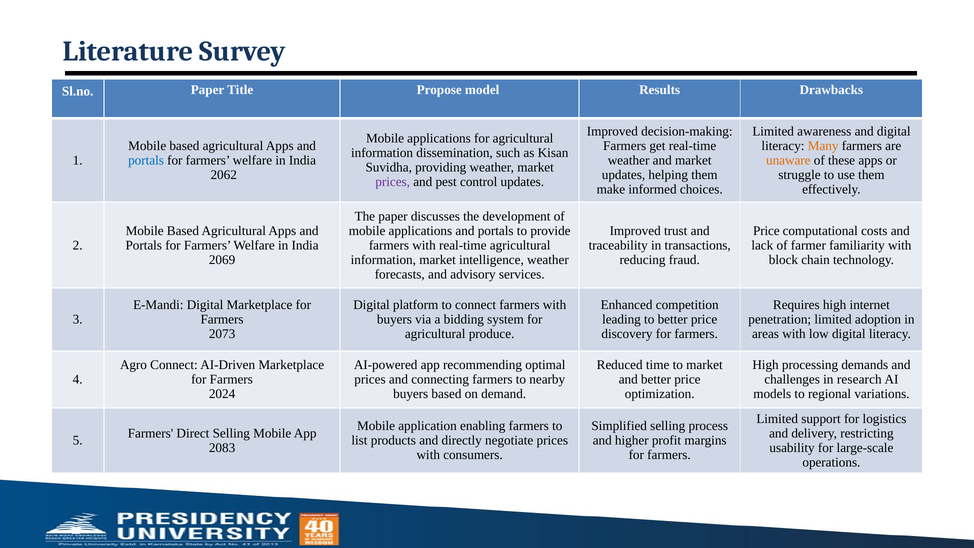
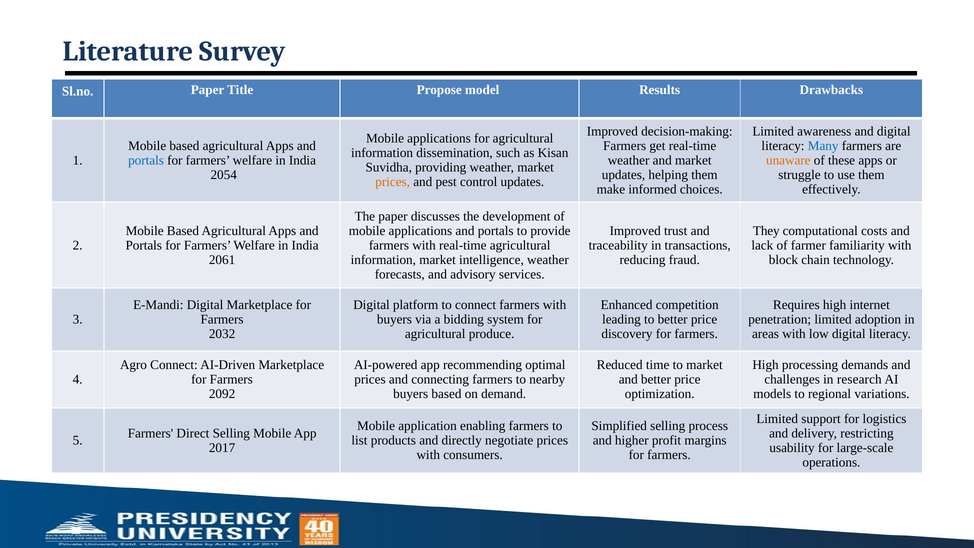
Many colour: orange -> blue (823, 146)
2062: 2062 -> 2054 (224, 175)
prices colour: purple -> orange (393, 182)
Price: Price -> They (766, 231)
2069: 2069 -> 2061 (222, 260)
2073: 2073 -> 2032 (222, 334)
2024: 2024 -> 2092 (222, 394)
2083: 2083 -> 2017 (222, 448)
